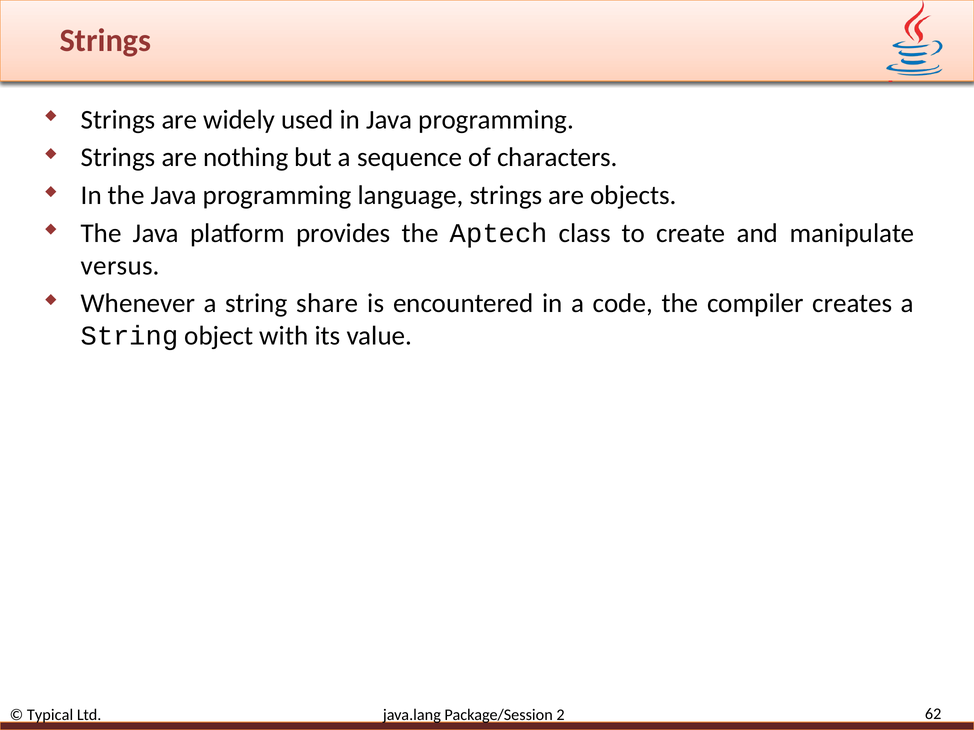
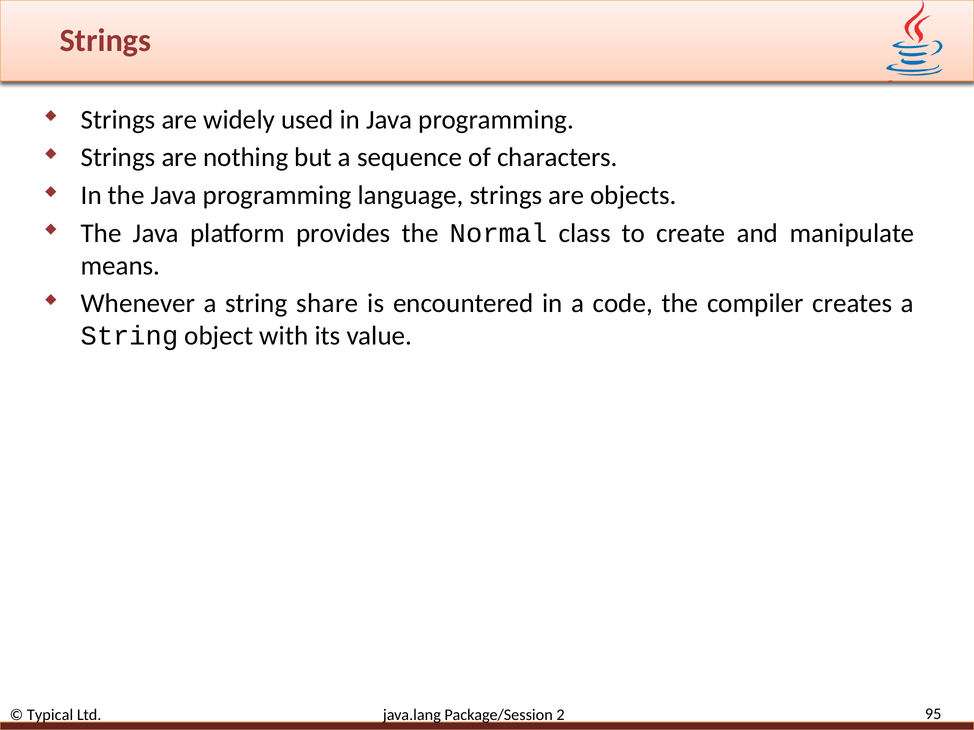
Aptech: Aptech -> Normal (499, 233)
versus: versus -> means (120, 266)
62: 62 -> 95 (933, 714)
